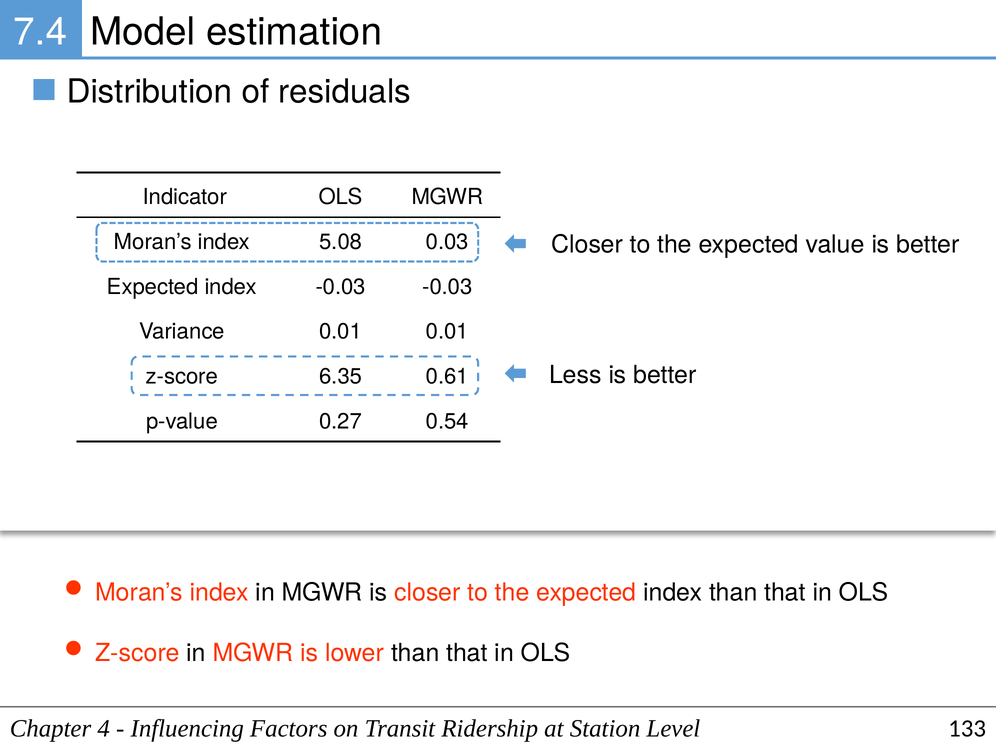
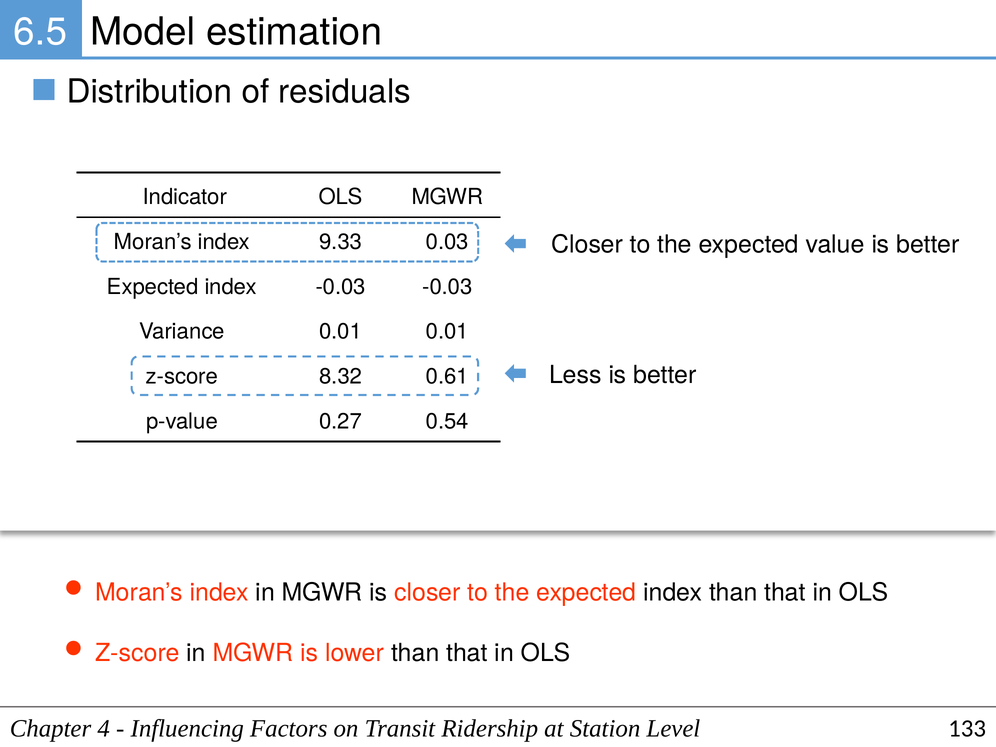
7.4: 7.4 -> 6.5 (40, 32)
5.08: 5.08 -> 9.33 (341, 242)
6.35: 6.35 -> 8.32 (341, 377)
